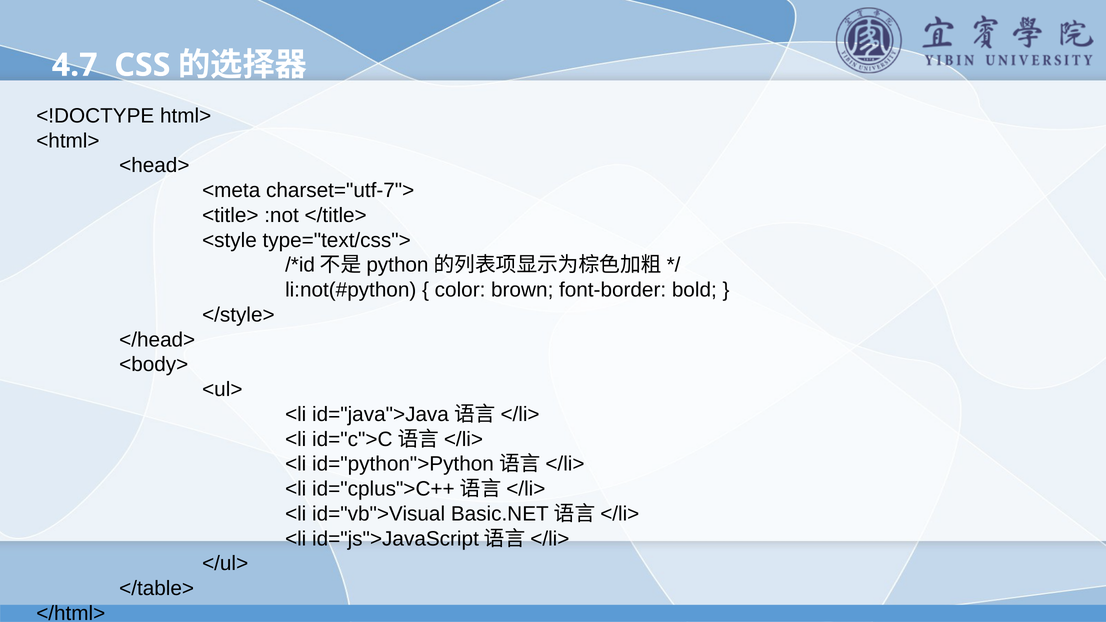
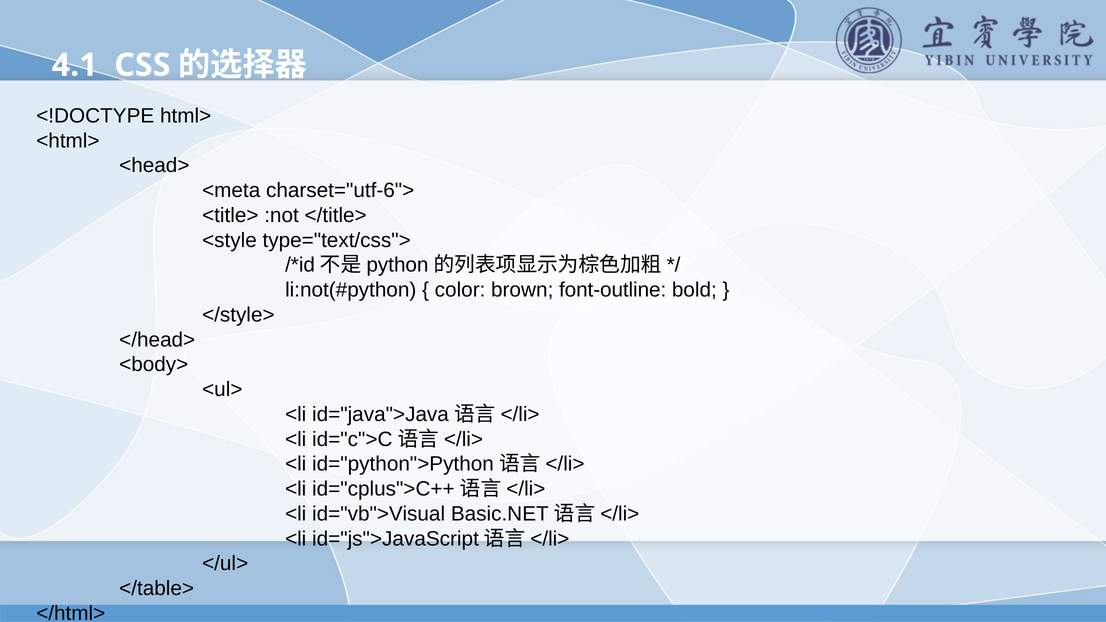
4.7: 4.7 -> 4.1 (75, 65)
charset="utf-7">: charset="utf-7"> -> charset="utf-6"> (340, 190)
font-border: font-border -> font-outline (613, 290)
